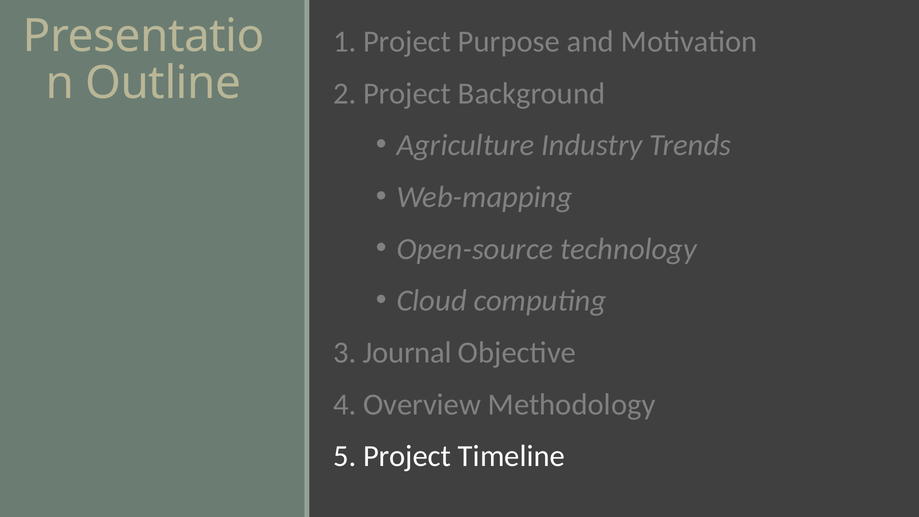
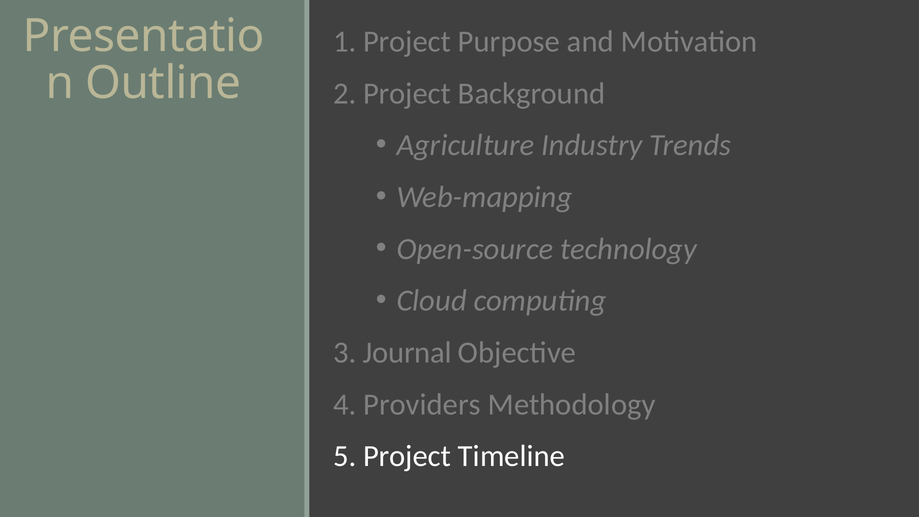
Overview: Overview -> Providers (422, 405)
